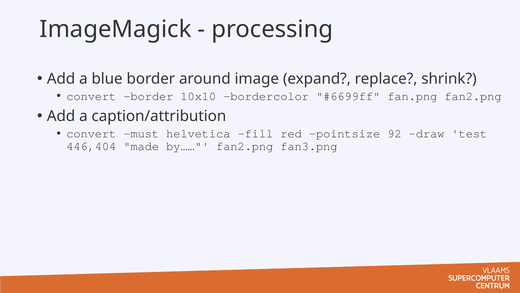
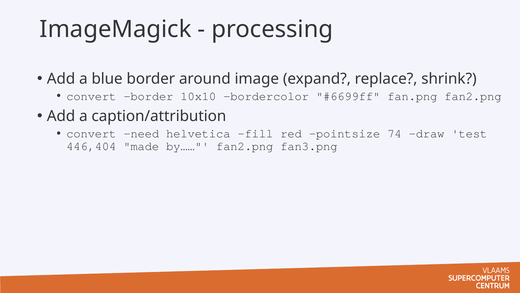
must: must -> need (141, 133)
92: 92 -> 74 (394, 133)
